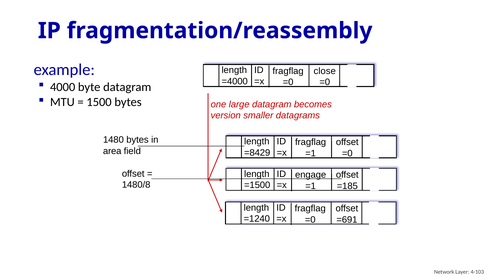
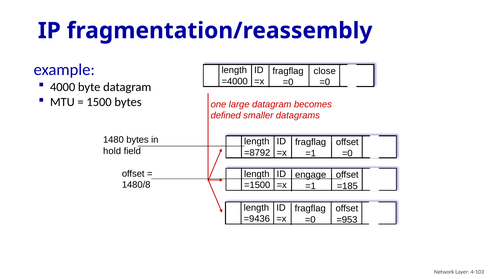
version: version -> defined (226, 116)
area: area -> hold (112, 151)
=8429: =8429 -> =8792 (257, 153)
=1240: =1240 -> =9436 (257, 219)
=691: =691 -> =953 (347, 220)
